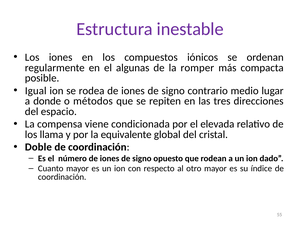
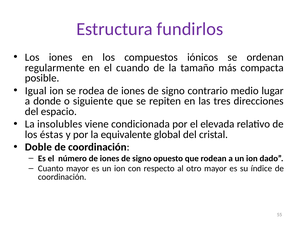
inestable: inestable -> fundirlos (190, 29)
algunas: algunas -> cuando (133, 68)
romper: romper -> tamaño (197, 68)
métodos: métodos -> siguiente (93, 101)
compensa: compensa -> insolubles (60, 124)
llama: llama -> éstas (51, 135)
